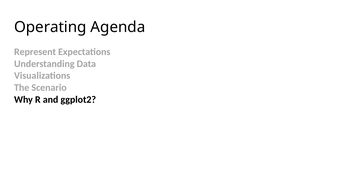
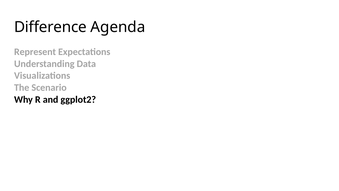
Operating: Operating -> Difference (50, 27)
